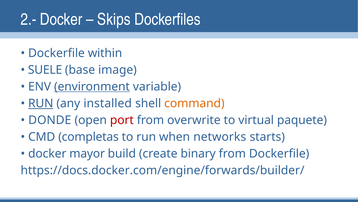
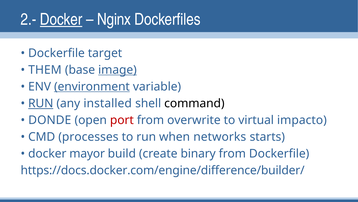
Docker underline: none -> present (61, 19)
Skips: Skips -> Nginx (114, 19)
within: within -> target (105, 53)
SUELE: SUELE -> THEM (45, 70)
image underline: none -> present (117, 70)
command colour: orange -> black (194, 103)
paquete: paquete -> impacto (302, 120)
completas: completas -> processes (88, 136)
https://docs.docker.com/engine/forwards/builder/: https://docs.docker.com/engine/forwards/builder/ -> https://docs.docker.com/engine/difference/builder/ (163, 170)
